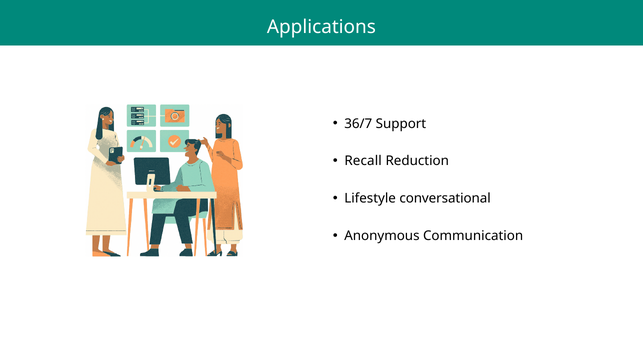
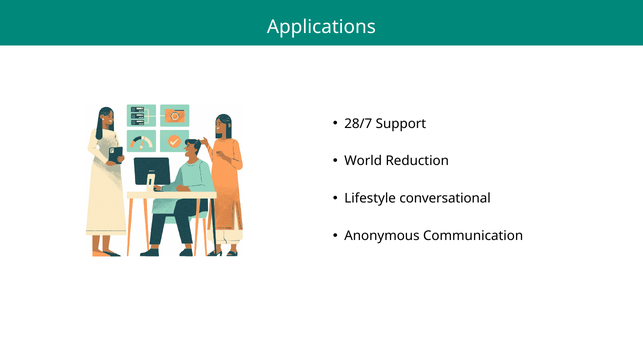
36/7: 36/7 -> 28/7 (358, 124)
Recall: Recall -> World (363, 161)
